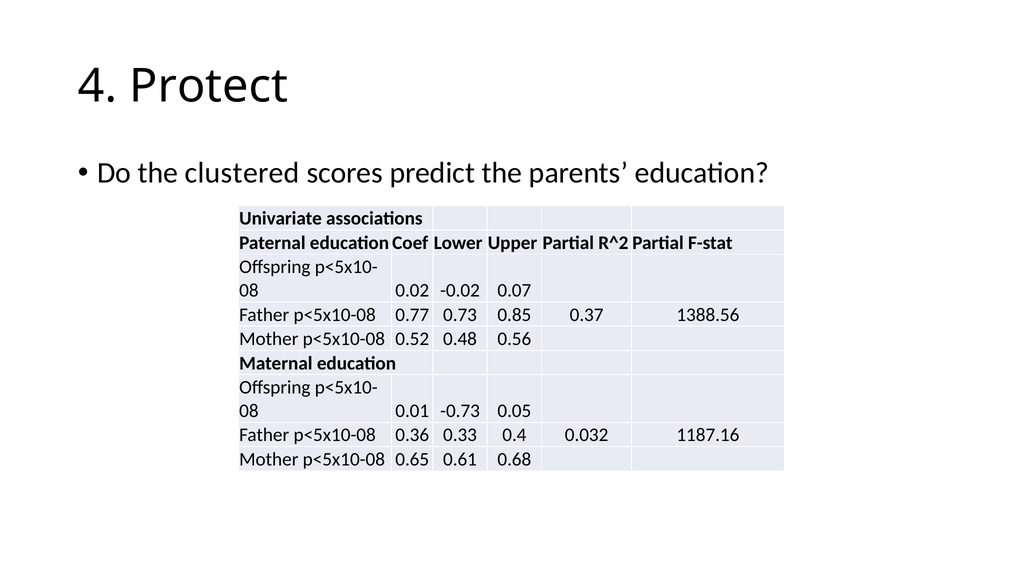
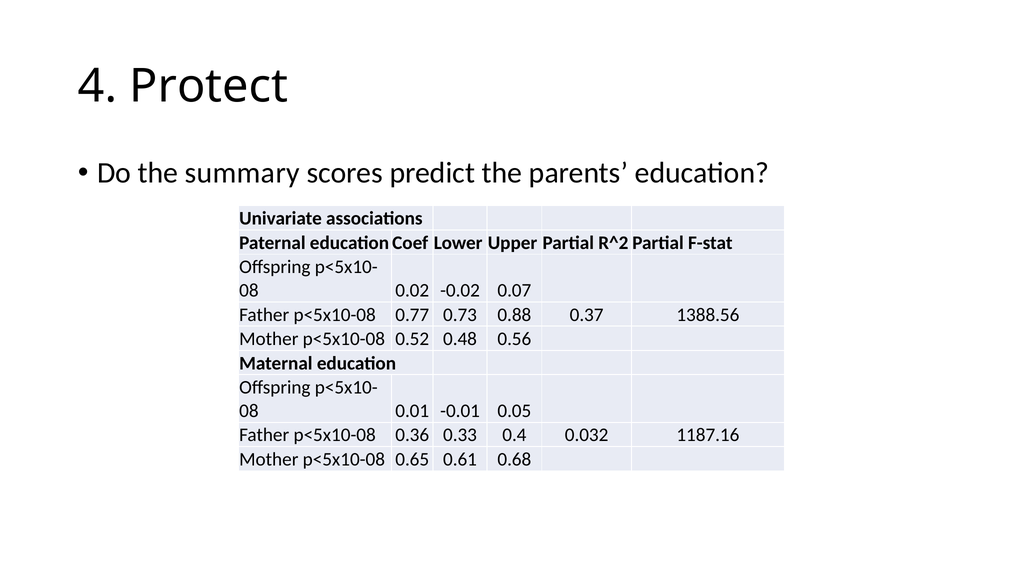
clustered: clustered -> summary (242, 173)
0.85: 0.85 -> 0.88 (514, 314)
-0.73: -0.73 -> -0.01 (460, 410)
